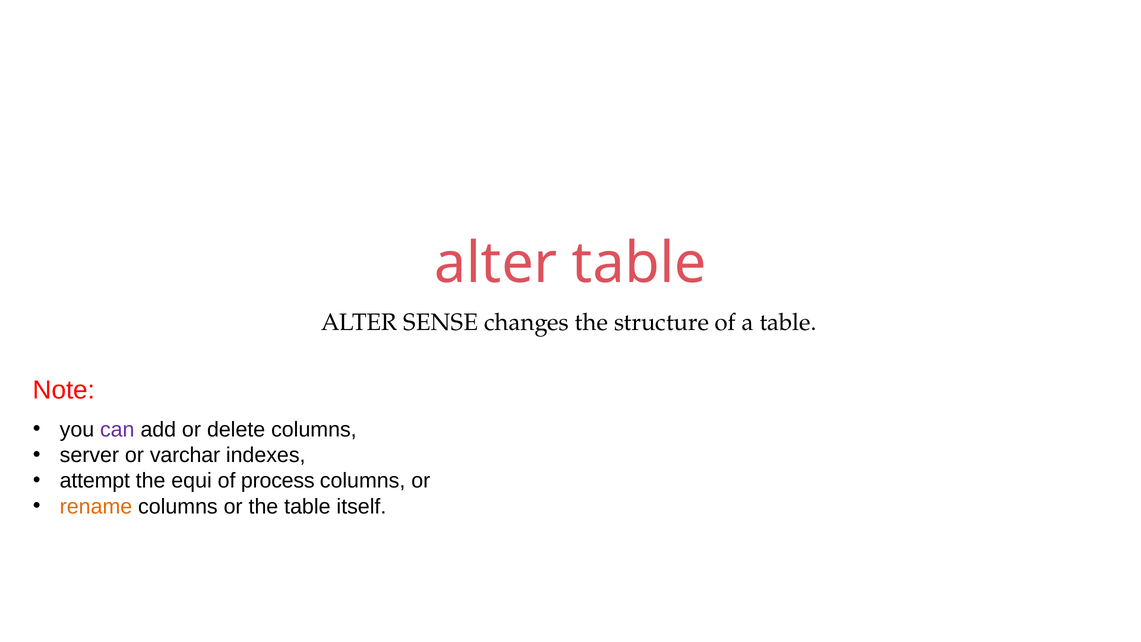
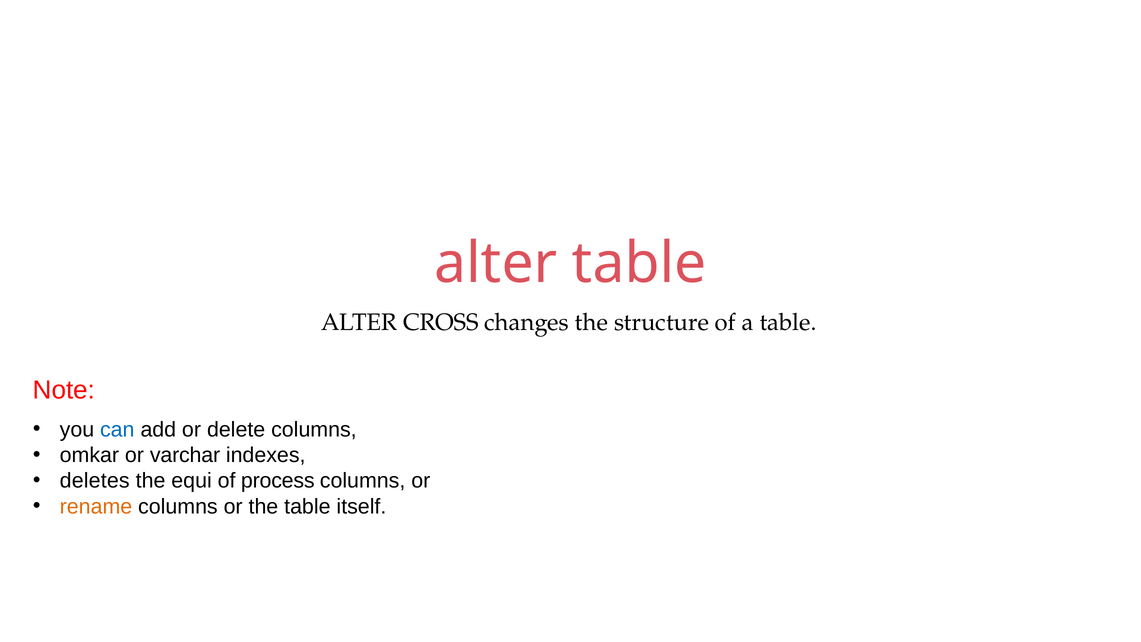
SENSE: SENSE -> CROSS (441, 322)
can colour: purple -> blue (117, 429)
server: server -> omkar (89, 455)
attempt: attempt -> deletes (95, 481)
